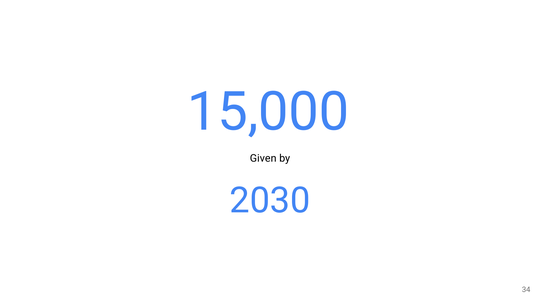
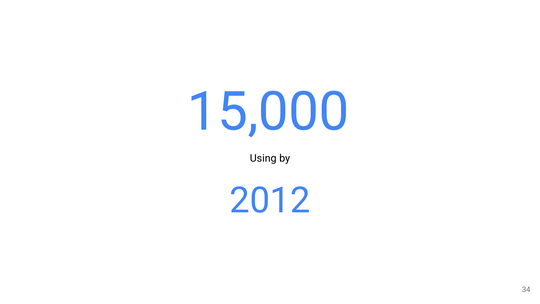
Given: Given -> Using (263, 158)
2030: 2030 -> 2012 (270, 200)
